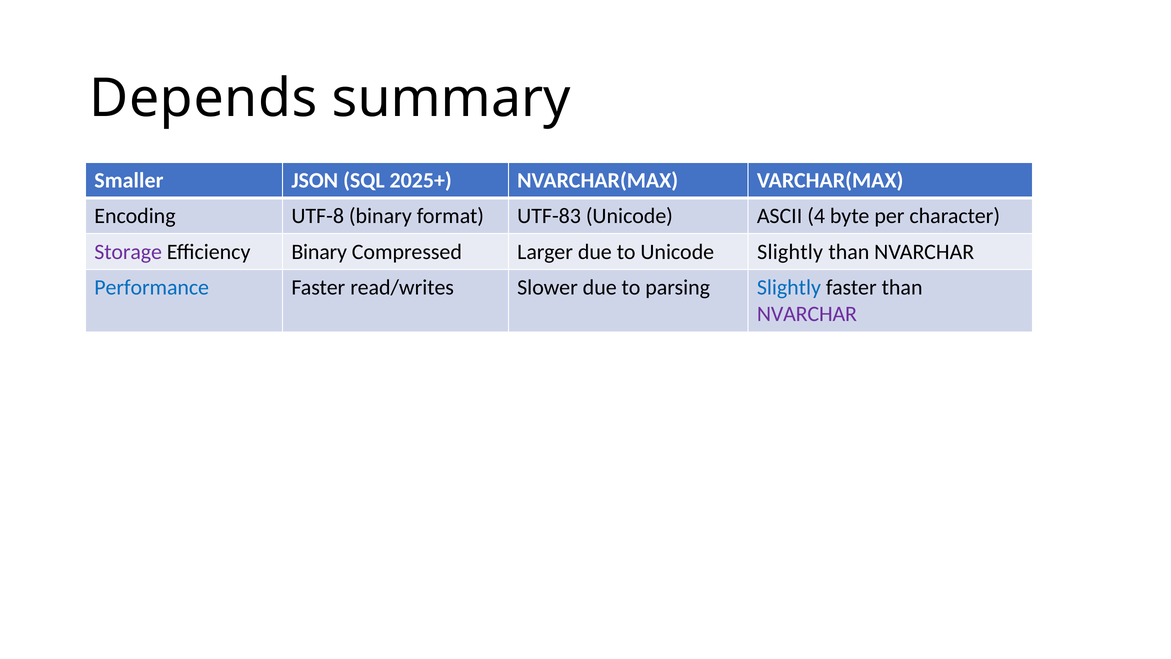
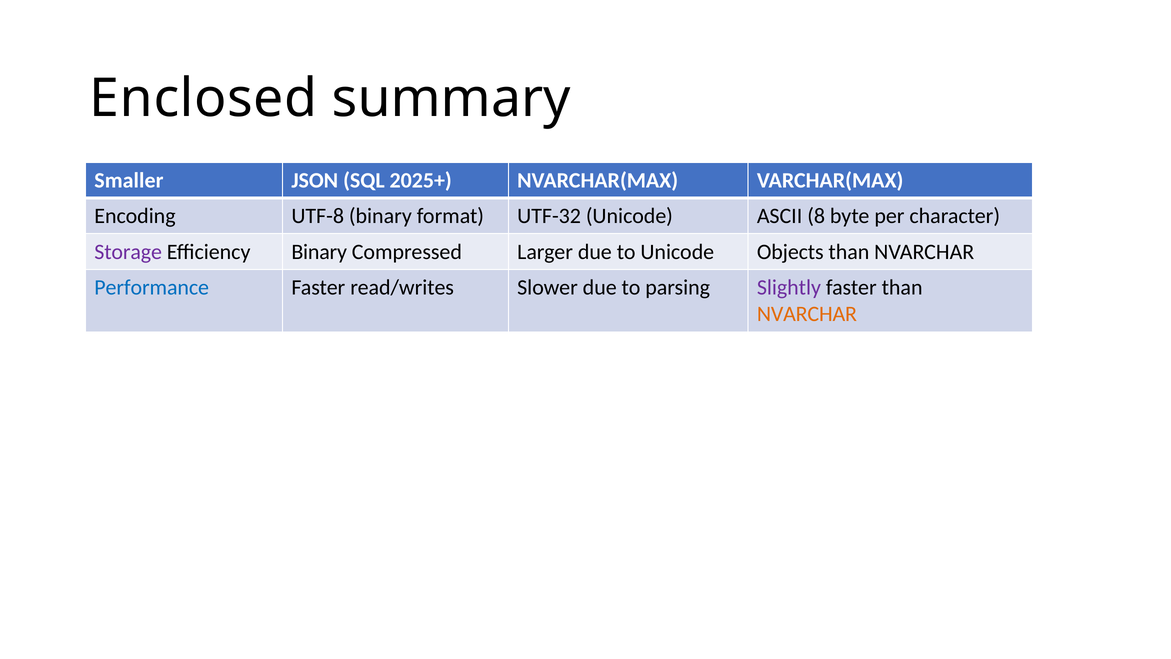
Depends: Depends -> Enclosed (203, 98)
UTF-83: UTF-83 -> UTF-32 (549, 216)
4: 4 -> 8 (816, 216)
Unicode Slightly: Slightly -> Objects (790, 252)
Slightly colour: blue -> purple (789, 287)
NVARCHAR colour: purple -> orange (807, 314)
